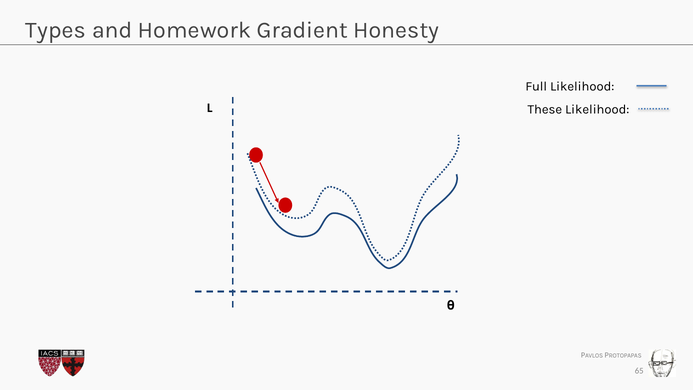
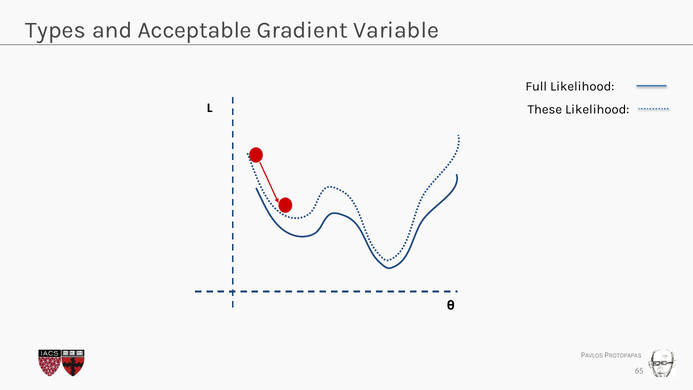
Homework: Homework -> Acceptable (195, 30)
Honesty: Honesty -> Variable (396, 30)
